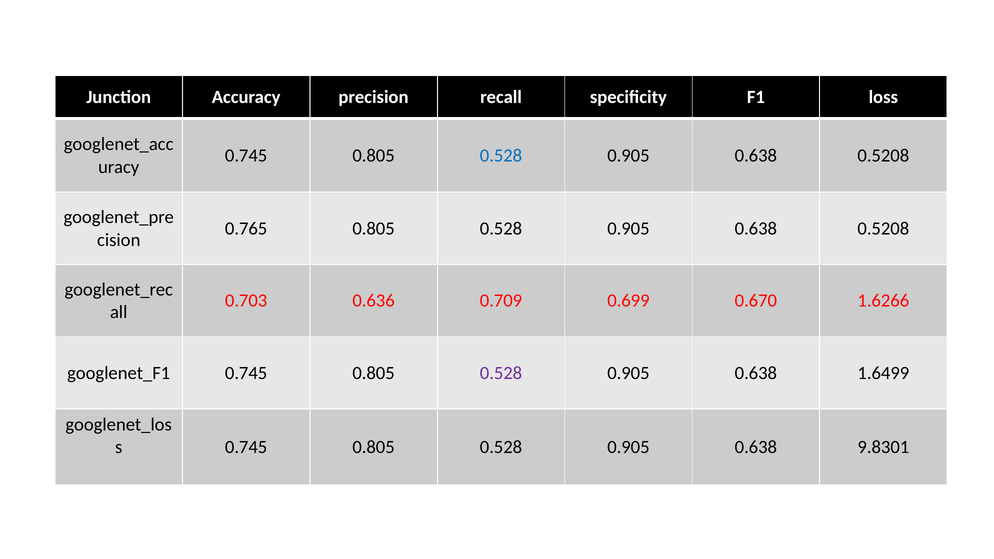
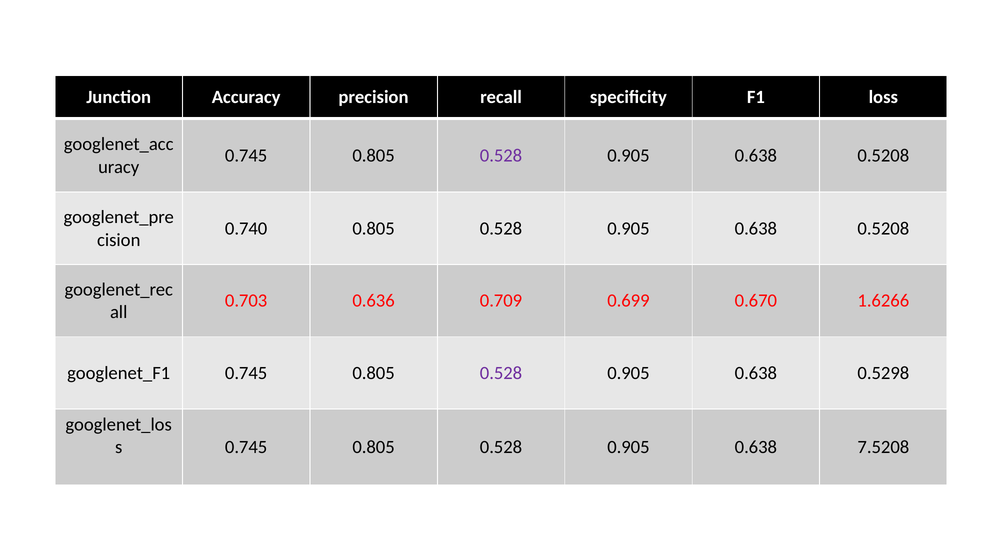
0.528 colour: blue -> purple (501, 156)
0.765: 0.765 -> 0.740 (246, 229)
1.6499: 1.6499 -> 0.5298 (883, 373)
9.8301: 9.8301 -> 7.5208 (883, 447)
